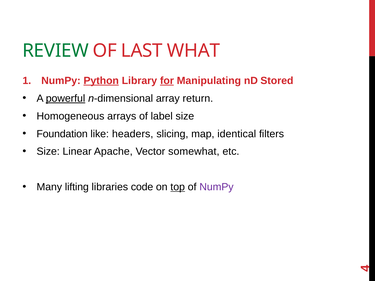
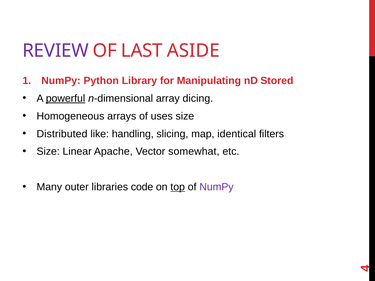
REVIEW colour: green -> purple (56, 51)
WHAT: WHAT -> ASIDE (193, 51)
Python underline: present -> none (101, 81)
for underline: present -> none (167, 81)
return: return -> dicing (198, 98)
label: label -> uses (162, 116)
Foundation: Foundation -> Distributed (62, 134)
headers: headers -> handling (133, 134)
lifting: lifting -> outer (77, 187)
